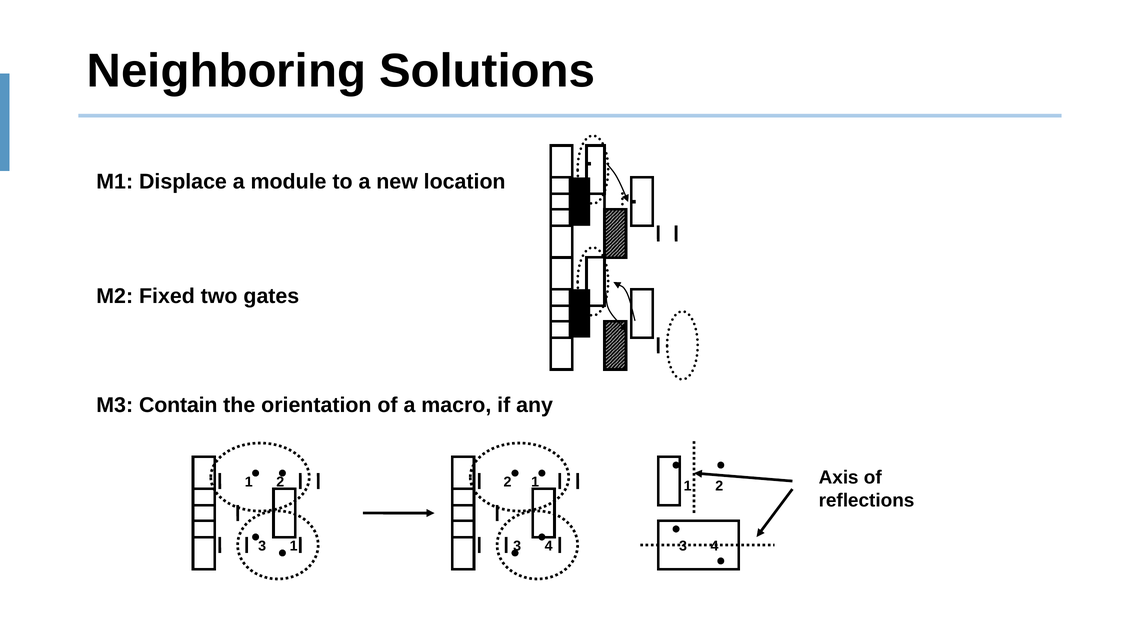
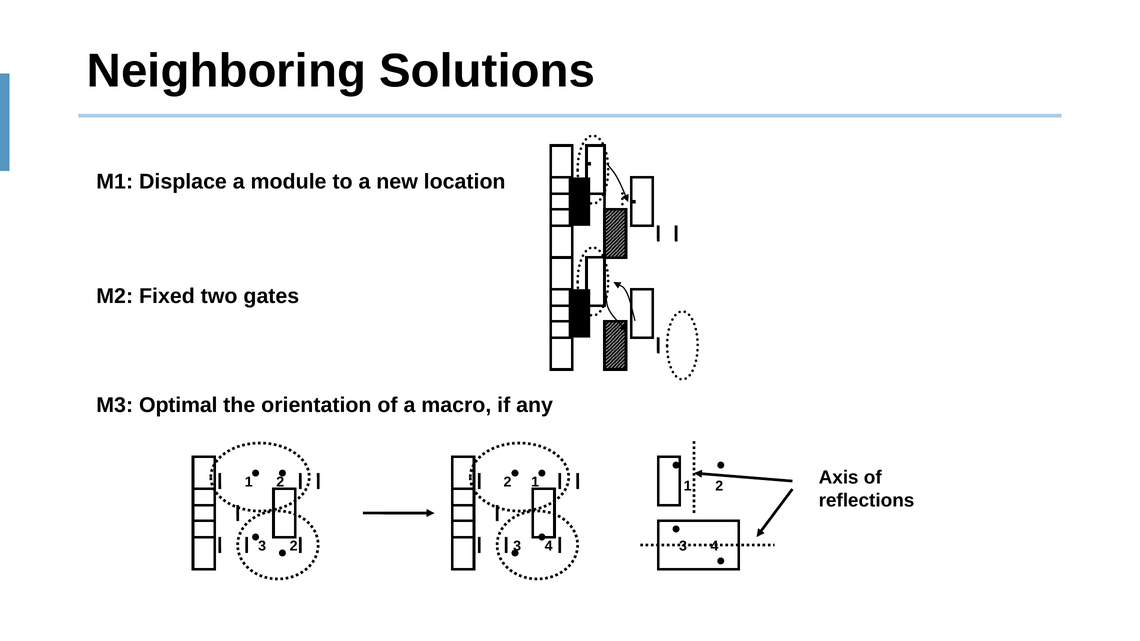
Contain: Contain -> Optimal (178, 405)
3 1: 1 -> 2 (294, 546)
